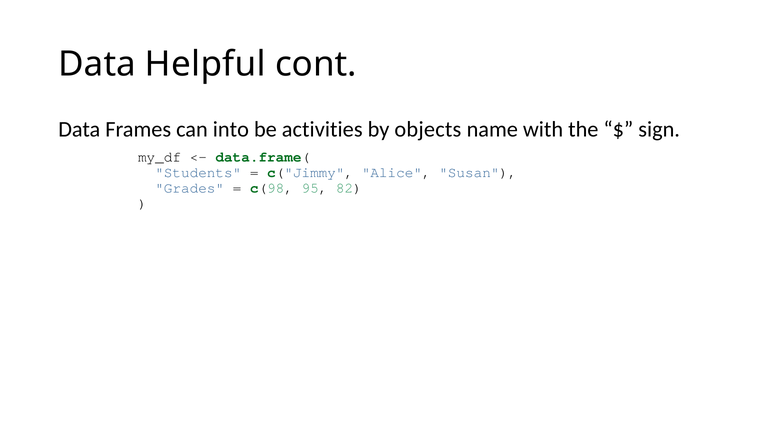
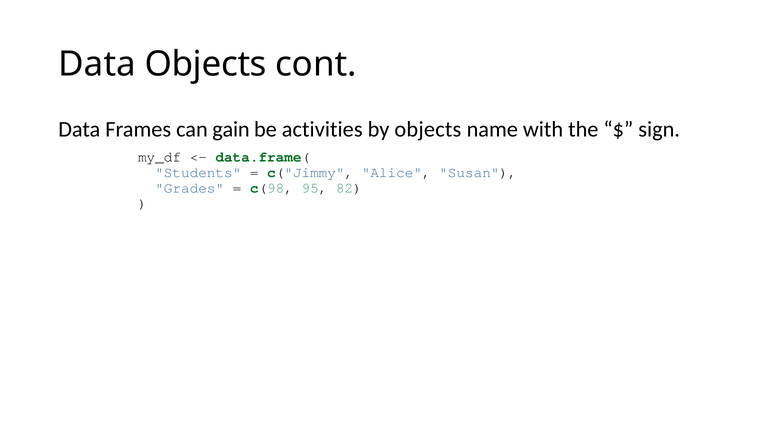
Data Helpful: Helpful -> Objects (206, 64)
into: into -> gain (231, 129)
